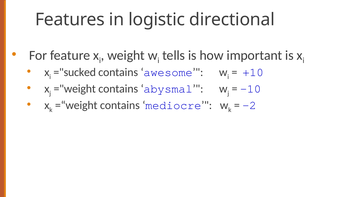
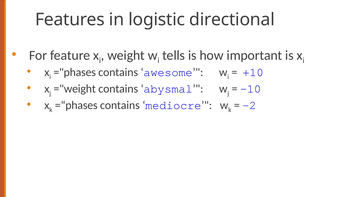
="sucked: ="sucked -> ="phases (75, 72)
=“weight: =“weight -> =“phases (76, 105)
